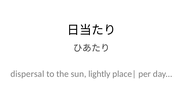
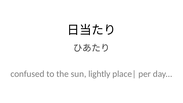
dispersal: dispersal -> confused (27, 74)
